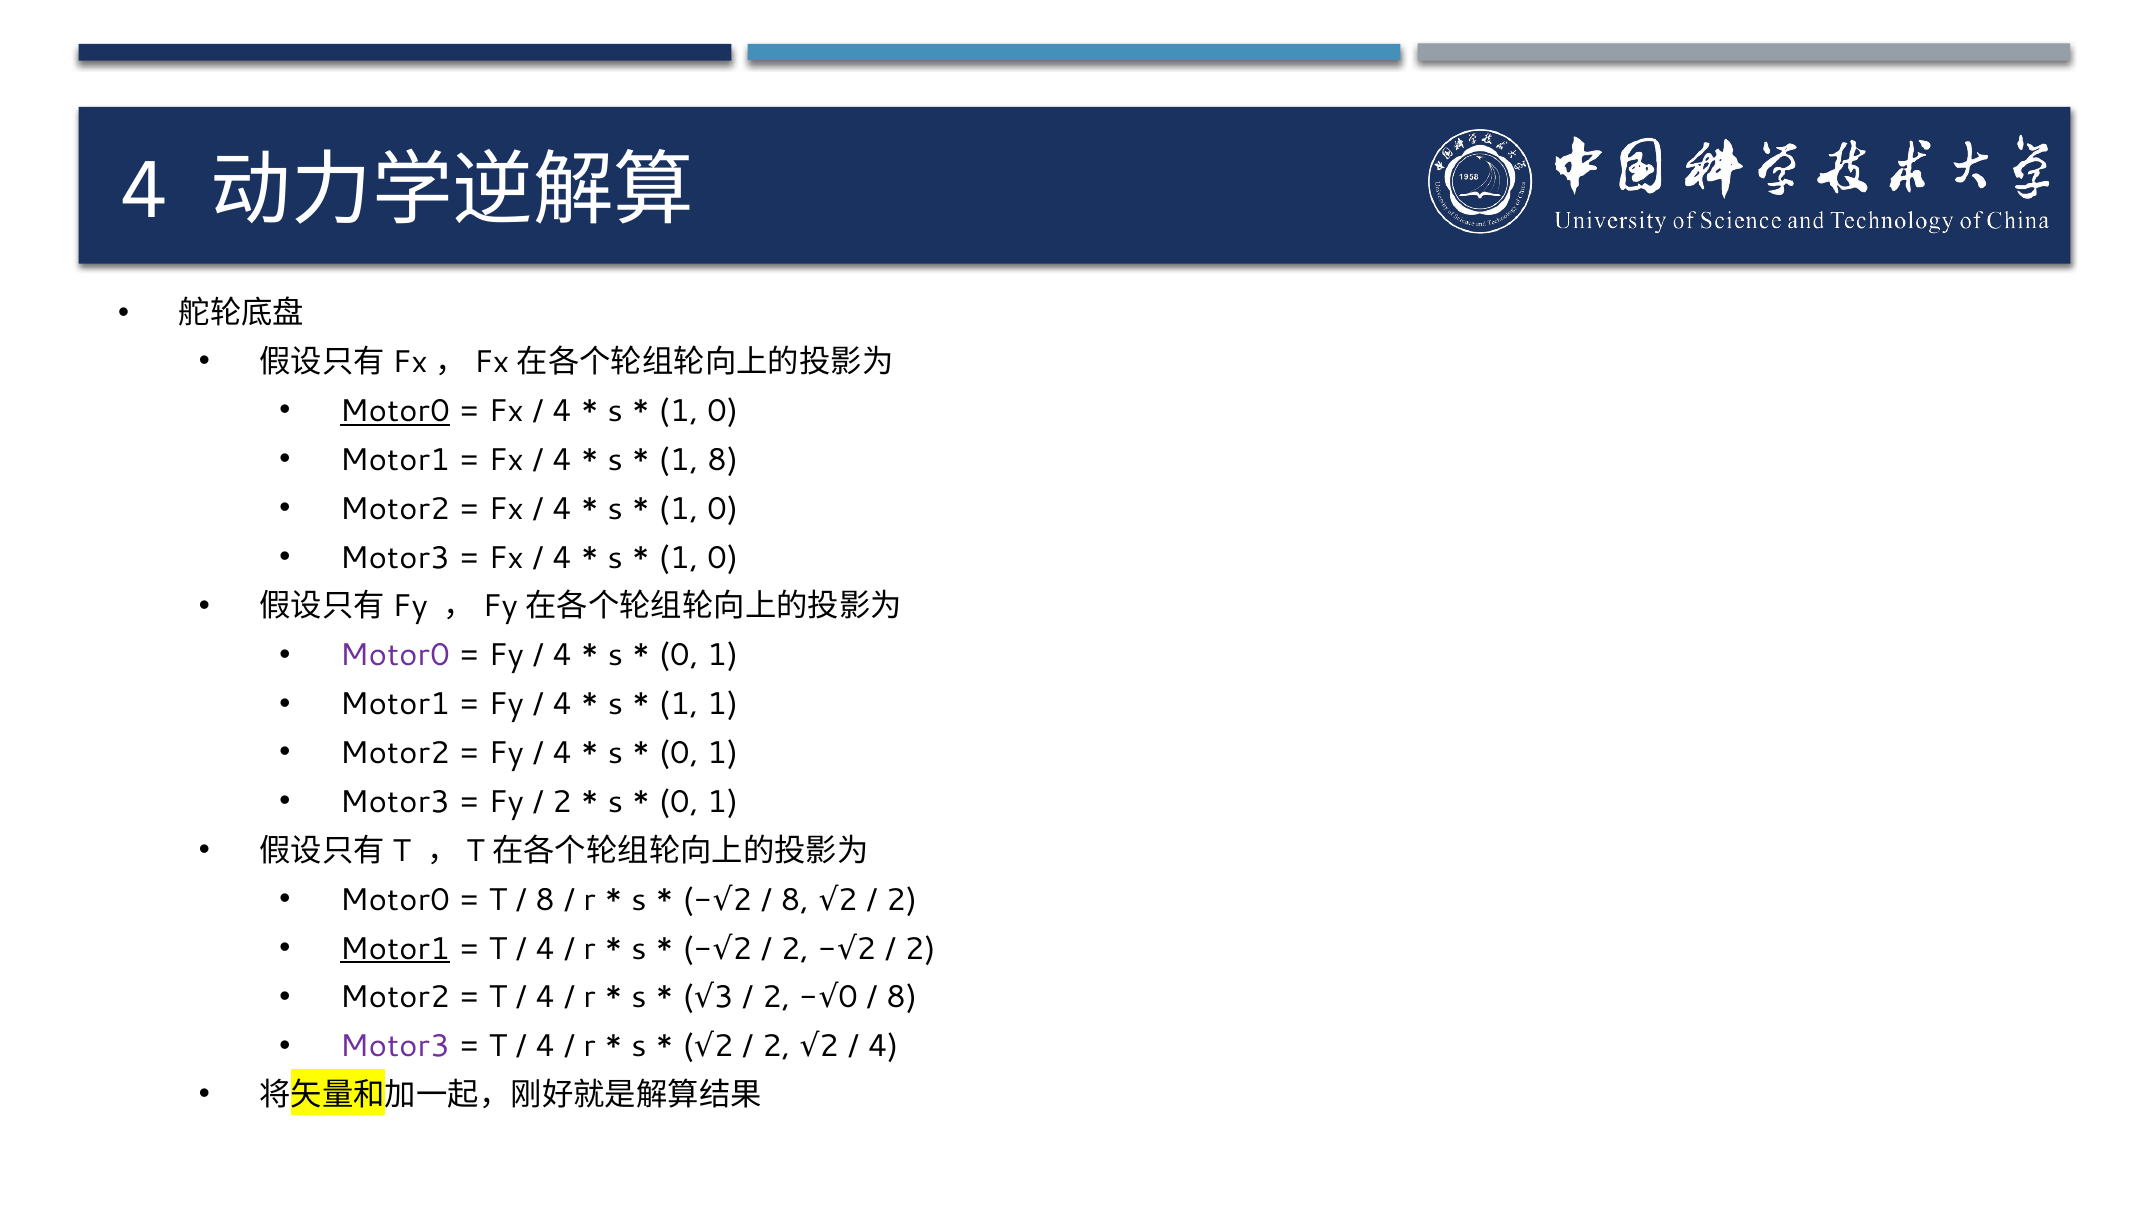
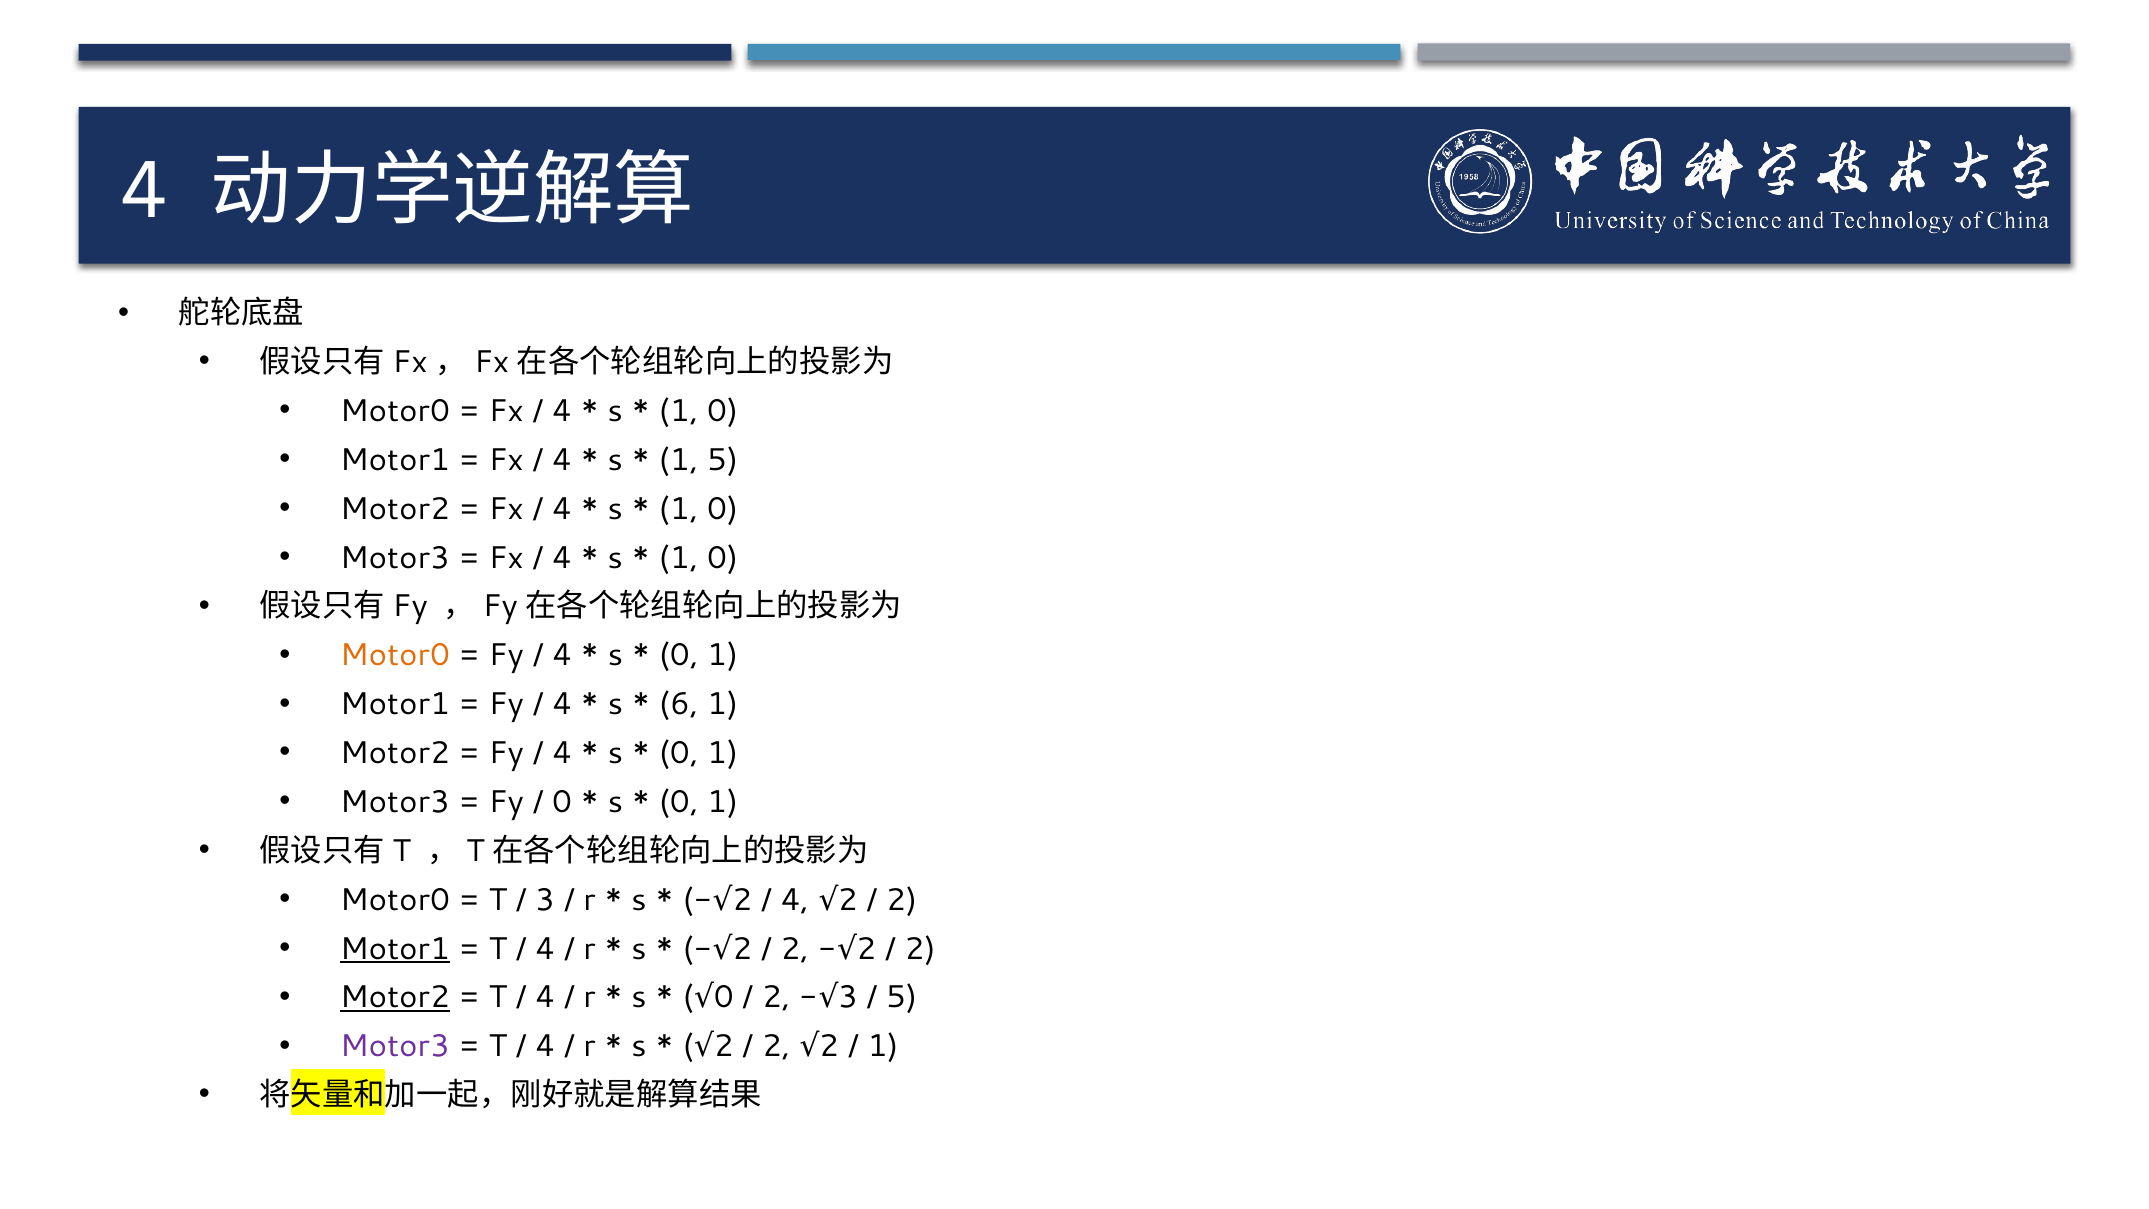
Motor0 underline: present -> none (395, 411)
1 8: 8 -> 5 (723, 460)
Motor0 colour: purple -> orange (395, 655)
1: 1 -> 6 (679, 704)
2: 2 -> 0 (562, 802)
8: 8 -> 3 (545, 900)
8: 8 -> 4 (795, 900)
Motor2 underline: none -> present (395, 997)
3: 3 -> 0 (724, 997)
0: 0 -> 3 (848, 997)
8: 8 -> 5 (902, 997)
4: 4 -> 1 (883, 1046)
